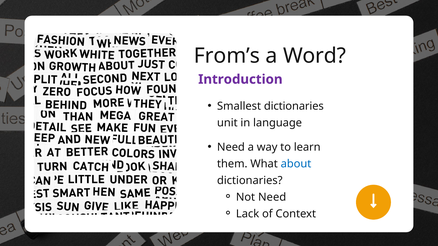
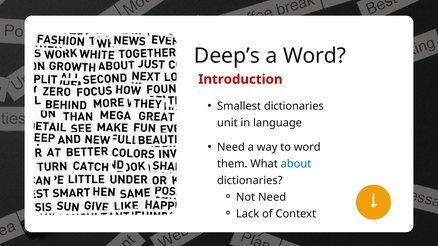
From’s: From’s -> Deep’s (227, 56)
Introduction colour: purple -> red (240, 79)
to learn: learn -> word (307, 147)
